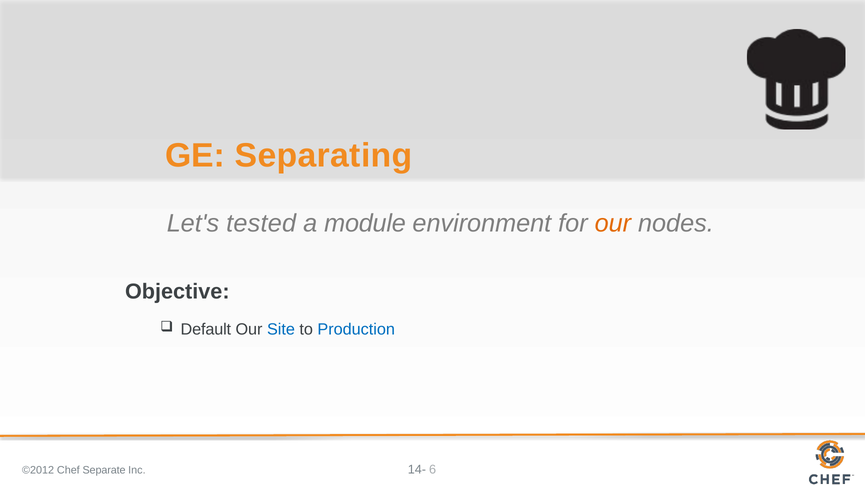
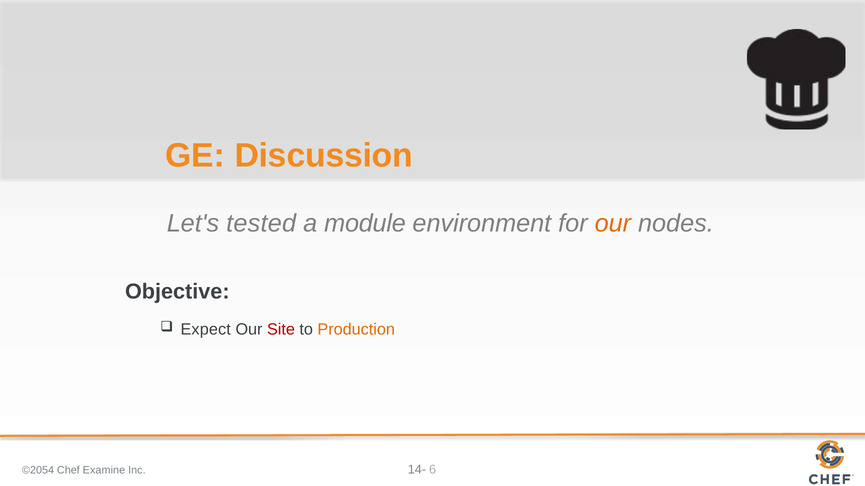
Separating: Separating -> Discussion (324, 156)
Default: Default -> Expect (206, 330)
Site colour: blue -> red (281, 330)
Production colour: blue -> orange (356, 330)
©2012: ©2012 -> ©2054 (38, 471)
Separate: Separate -> Examine (104, 471)
